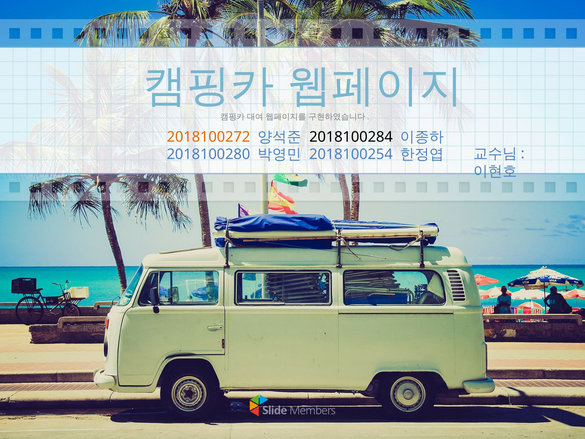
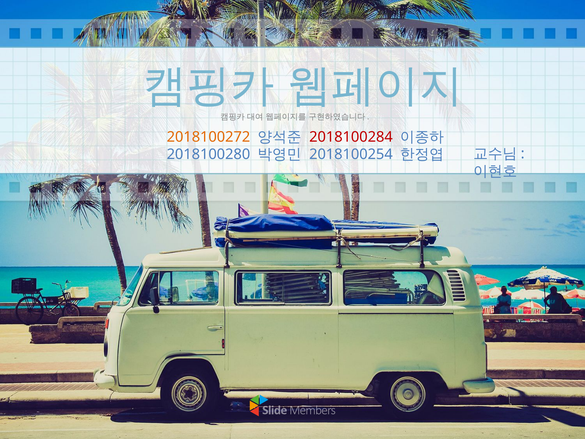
2018100284 colour: black -> red (351, 137)
